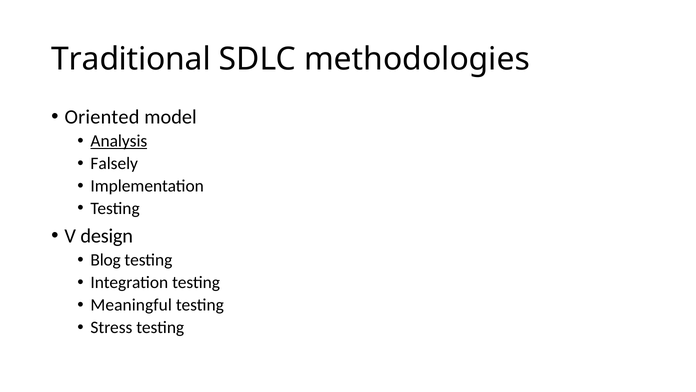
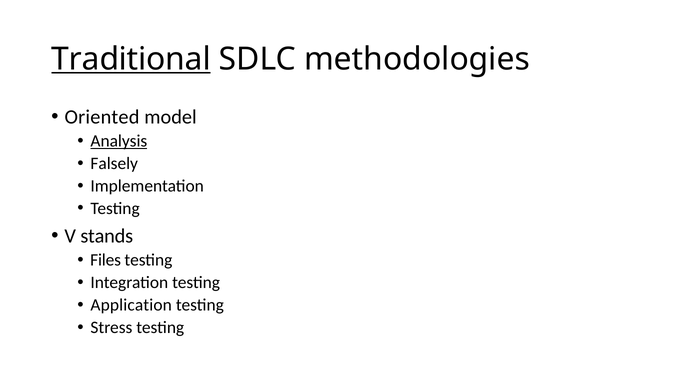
Traditional underline: none -> present (131, 59)
design: design -> stands (107, 236)
Blog: Blog -> Files (106, 260)
Meaningful: Meaningful -> Application (131, 305)
